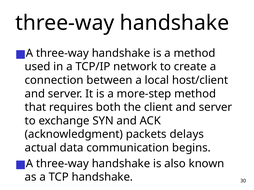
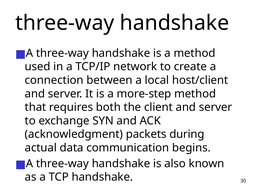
delays: delays -> during (187, 135)
